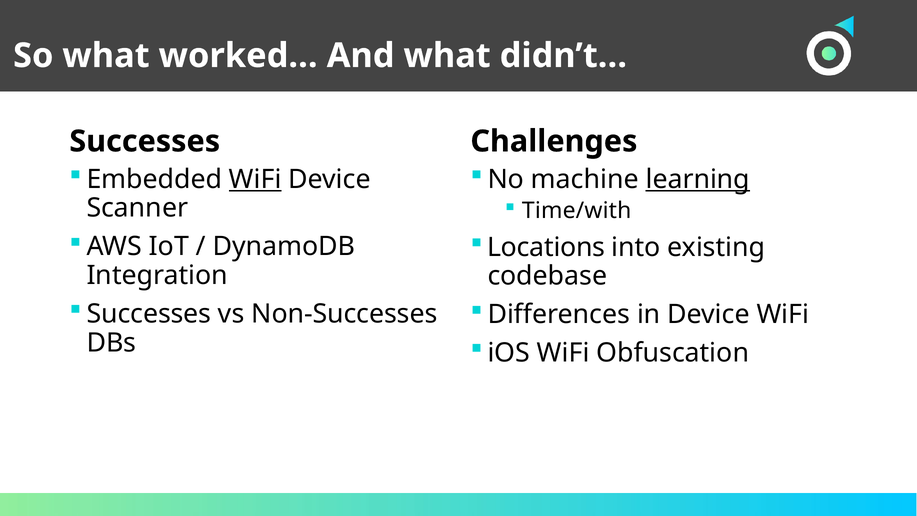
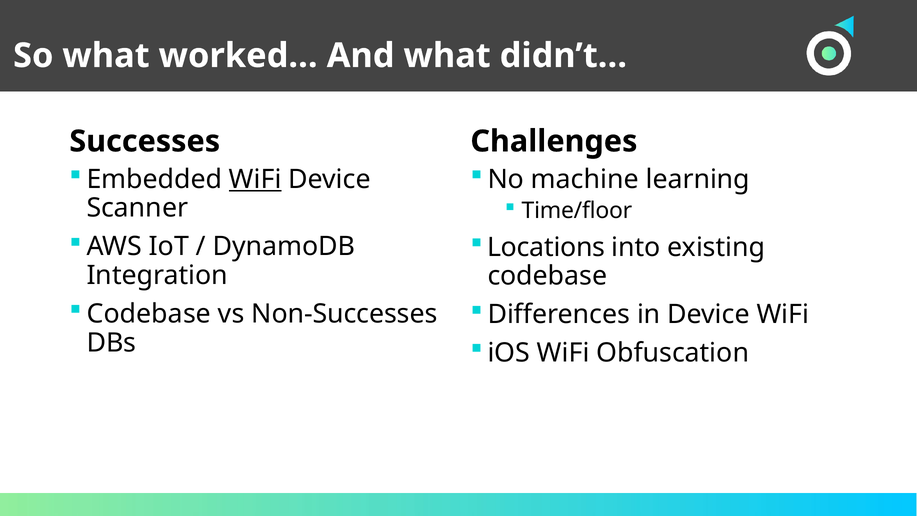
learning underline: present -> none (698, 179)
Time/with: Time/with -> Time/floor (577, 211)
Successes: Successes -> Codebase (149, 314)
